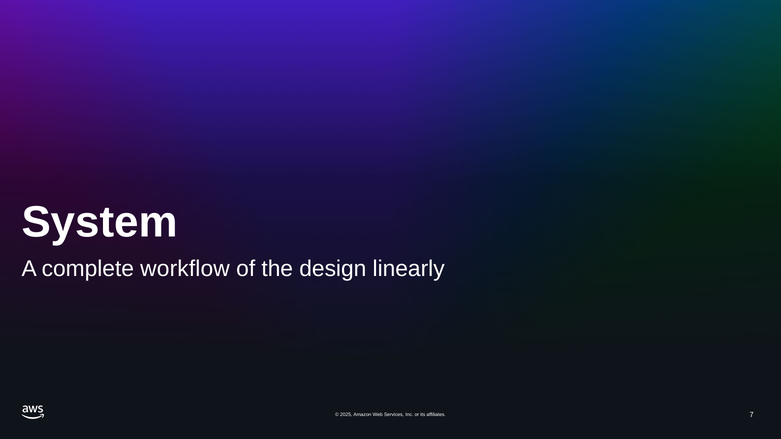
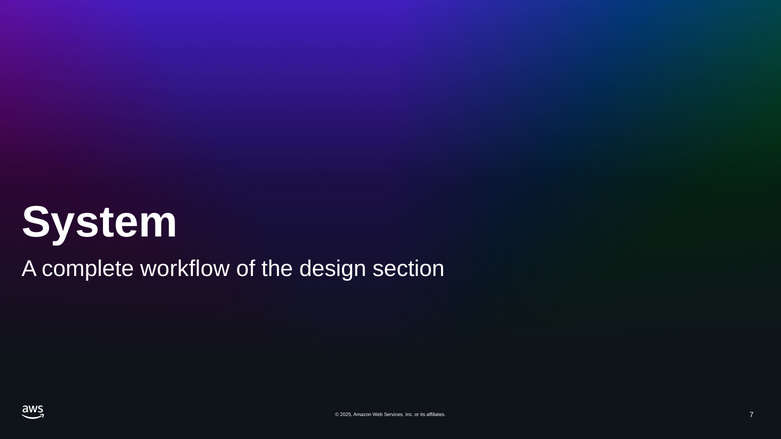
linearly: linearly -> section (409, 269)
